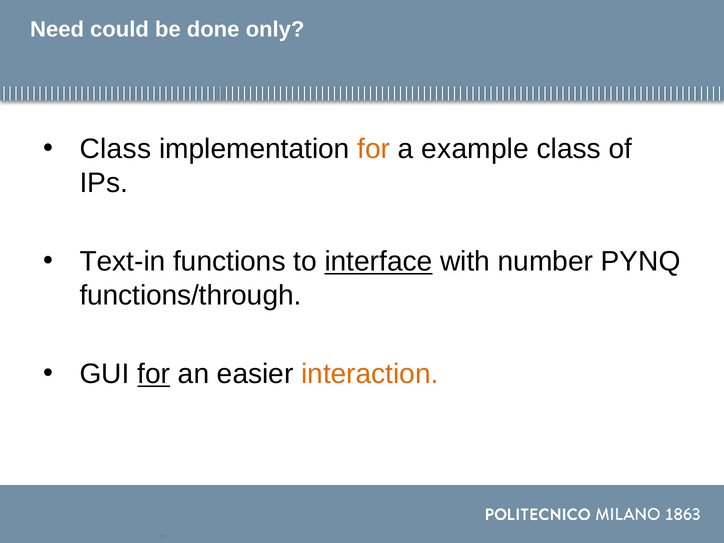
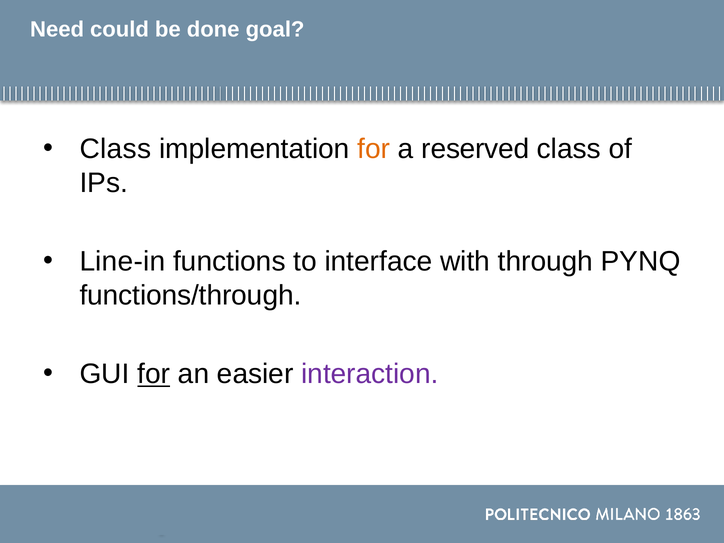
only: only -> goal (275, 29)
example: example -> reserved (475, 149)
Text-in: Text-in -> Line-in (122, 262)
interface underline: present -> none (378, 262)
number: number -> through (545, 262)
interaction colour: orange -> purple (370, 374)
